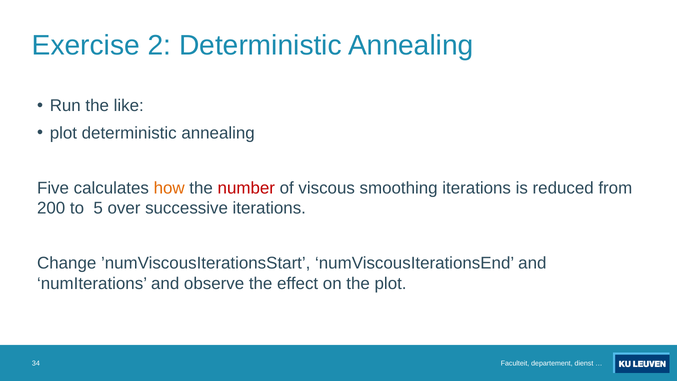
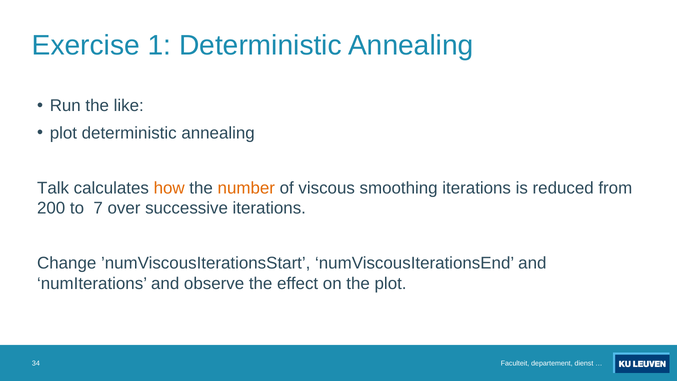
2: 2 -> 1 (160, 45)
Five: Five -> Talk (53, 188)
number colour: red -> orange (246, 188)
5: 5 -> 7 (98, 208)
